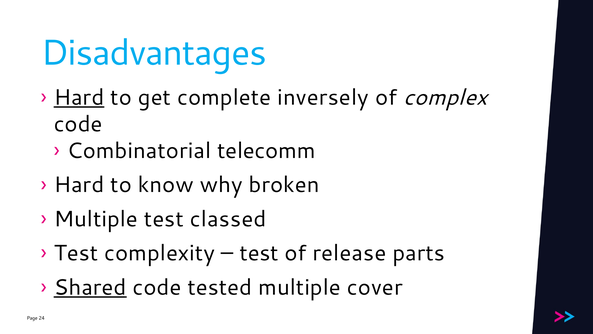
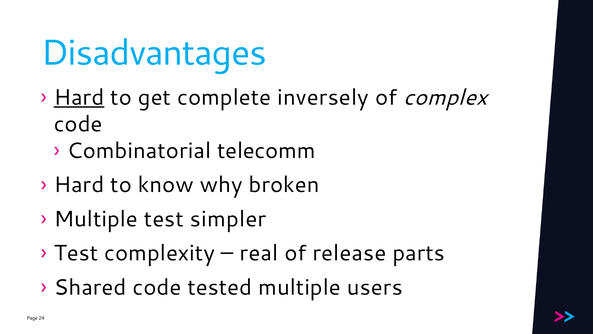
classed: classed -> simpler (228, 219)
test: test -> real (259, 253)
Shared underline: present -> none (90, 287)
cover: cover -> users (375, 287)
